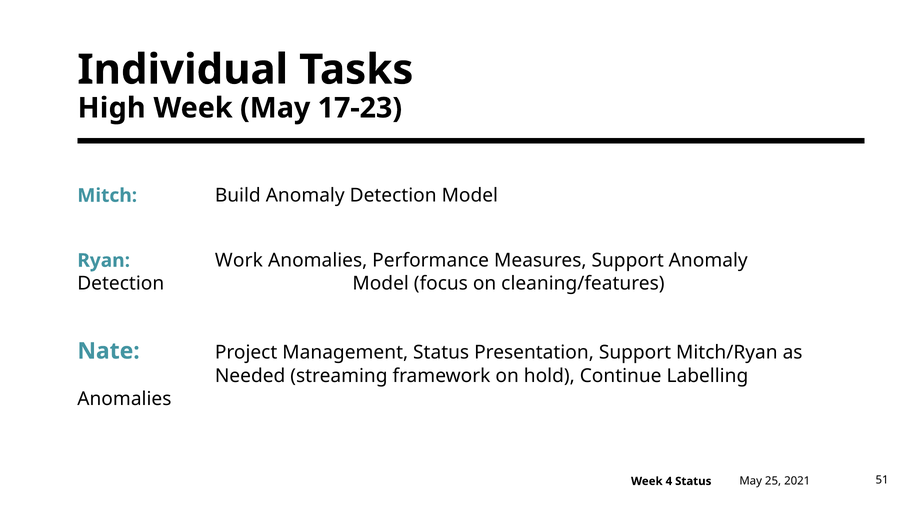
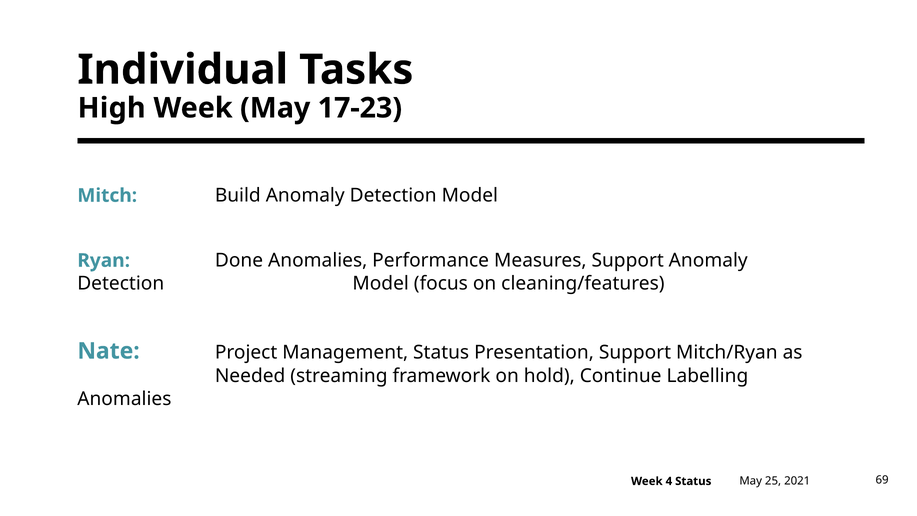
Work: Work -> Done (239, 260)
51: 51 -> 69 (882, 480)
